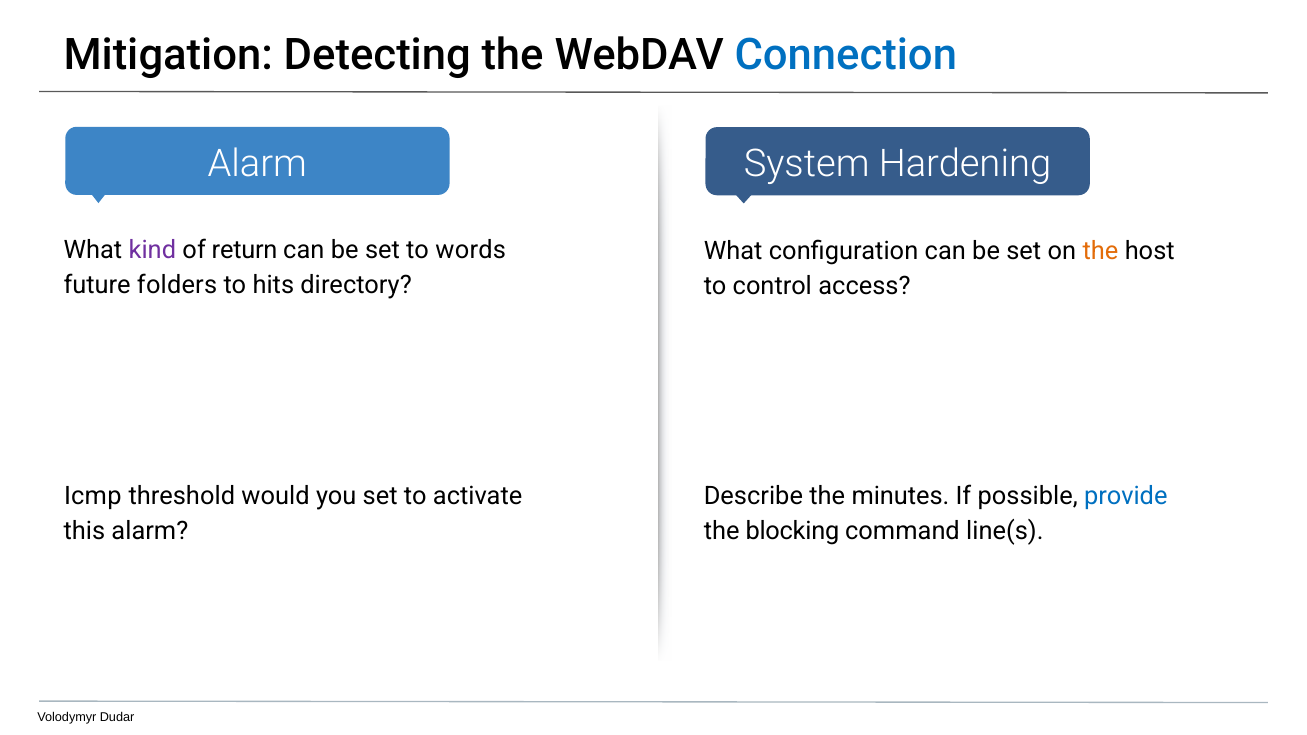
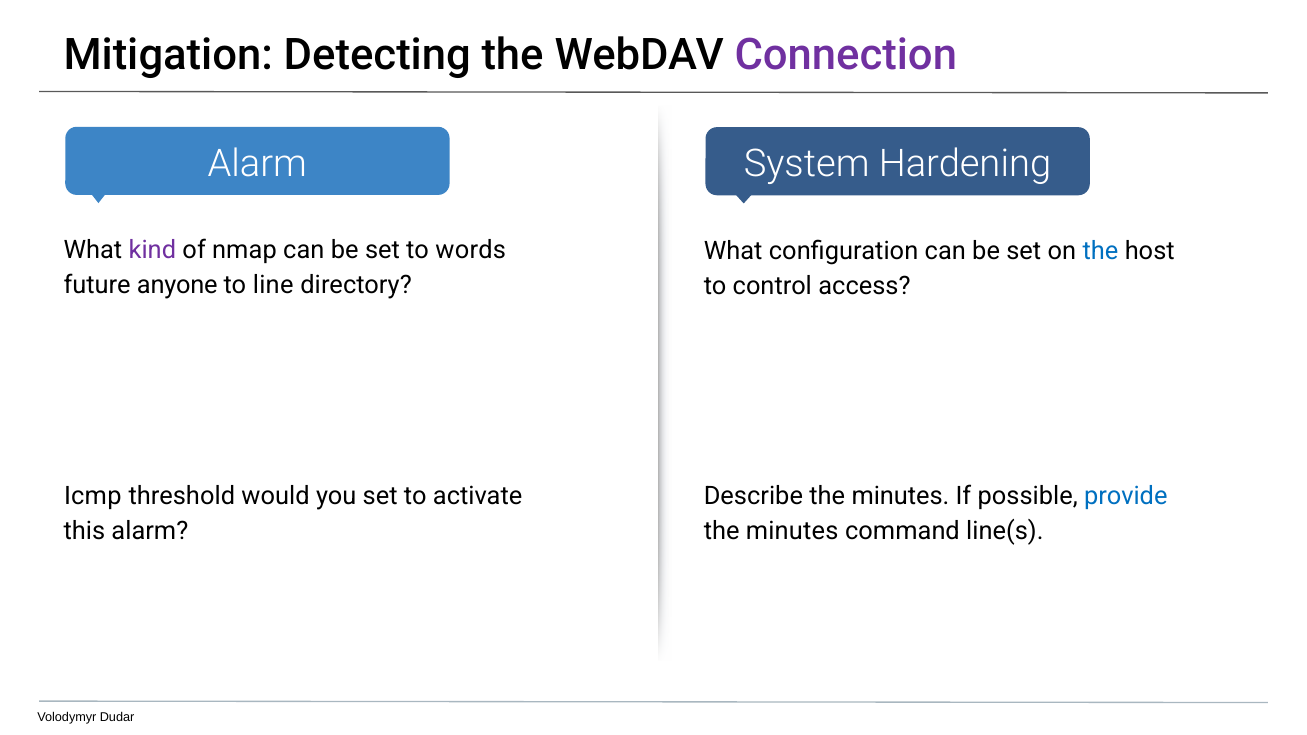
Connection colour: blue -> purple (846, 55)
return: return -> nmap (244, 251)
the colour: orange -> blue (1100, 251)
folders: folders -> anyone (177, 286)
hits: hits -> line (273, 286)
blocking: blocking -> minutes (792, 531)
